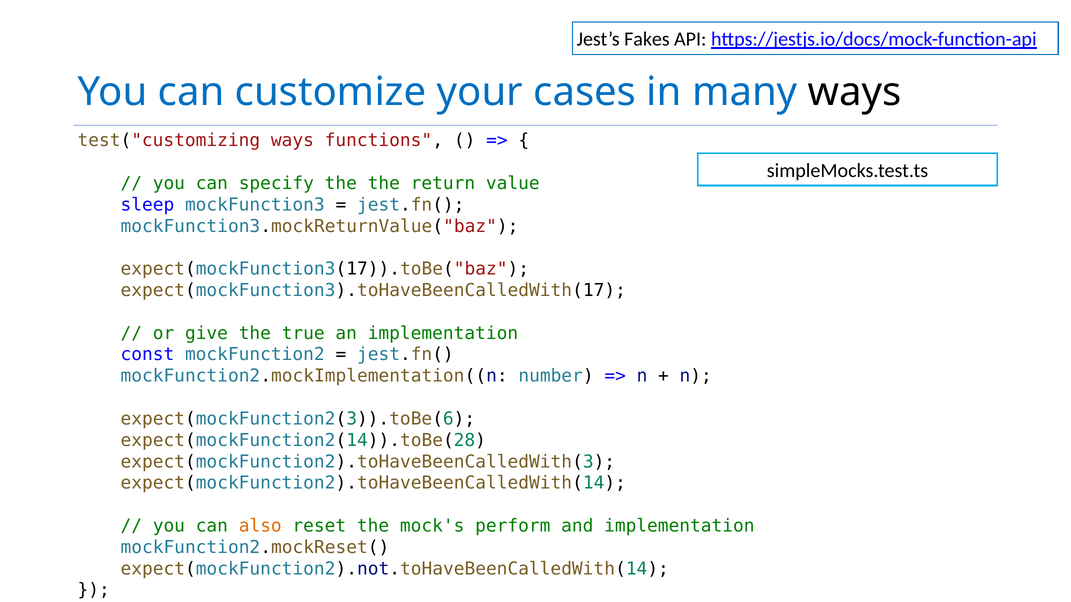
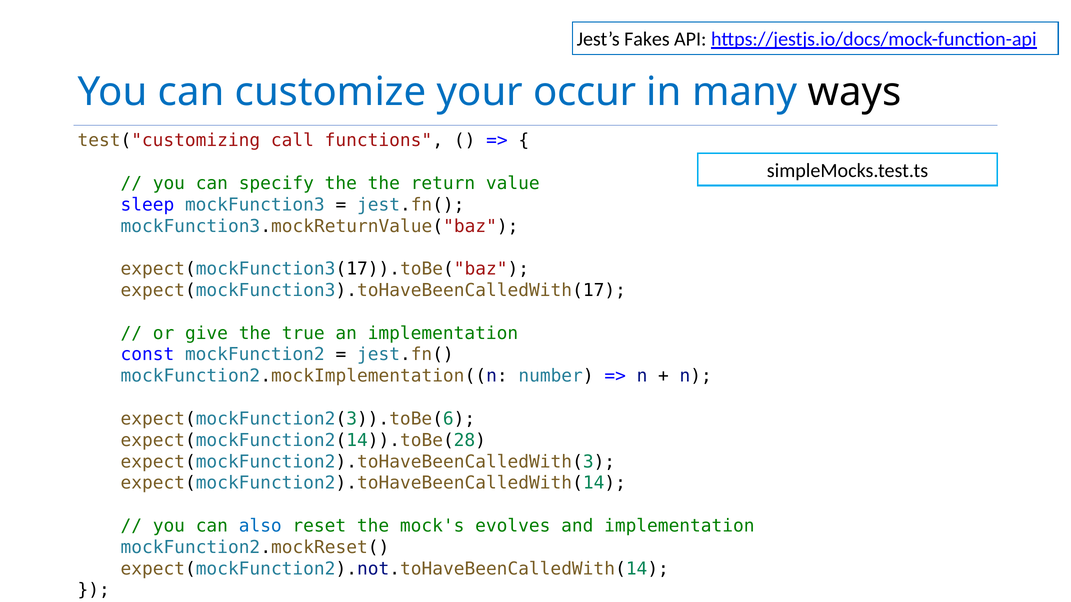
cases: cases -> occur (585, 92)
test("customizing ways: ways -> call (292, 141)
also colour: orange -> blue (260, 526)
perform: perform -> evolves (513, 526)
